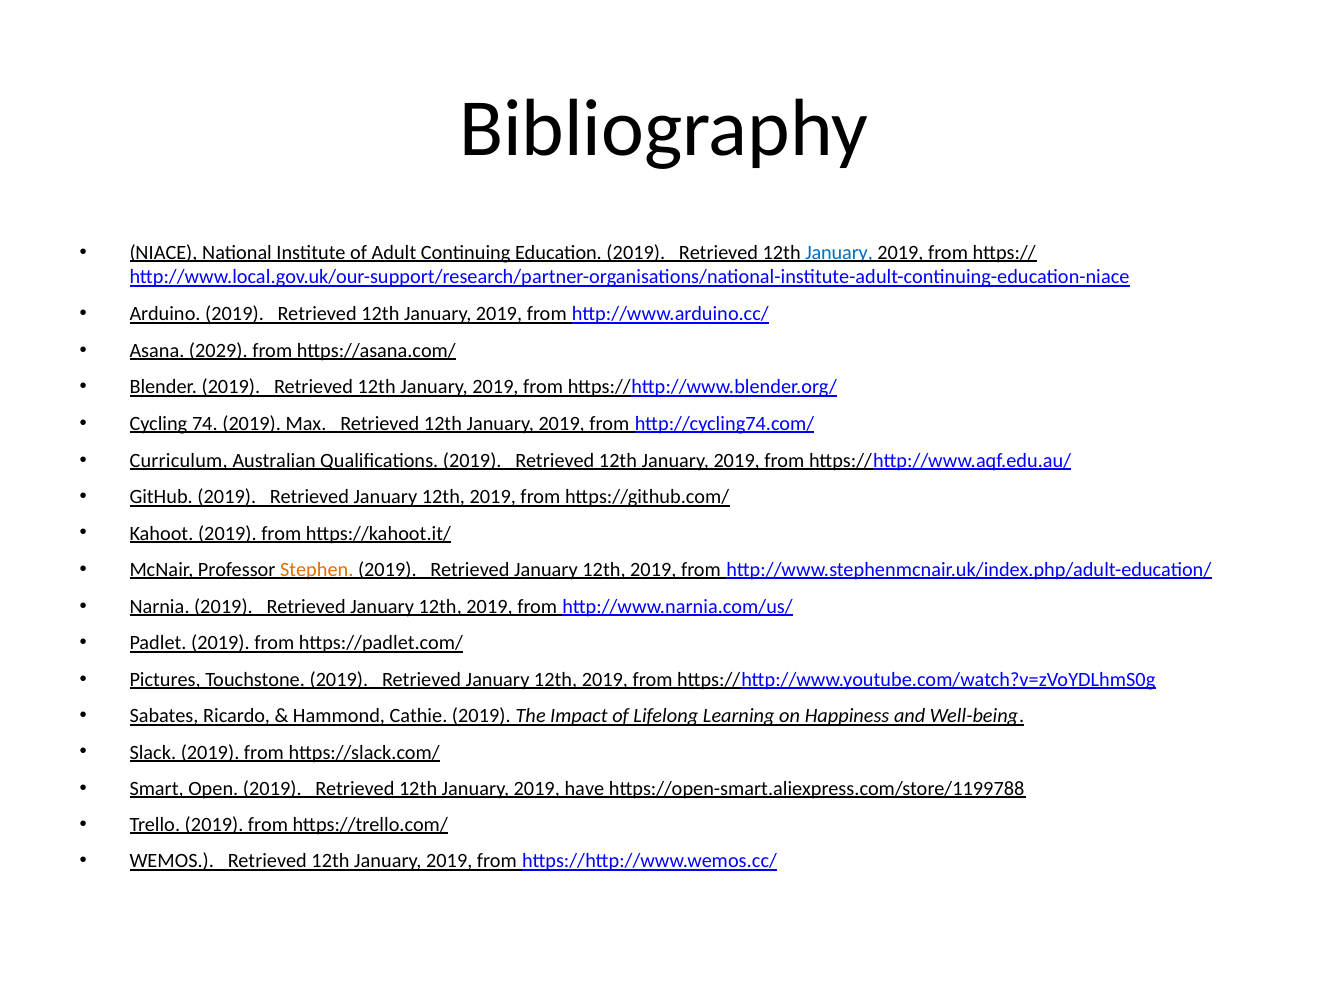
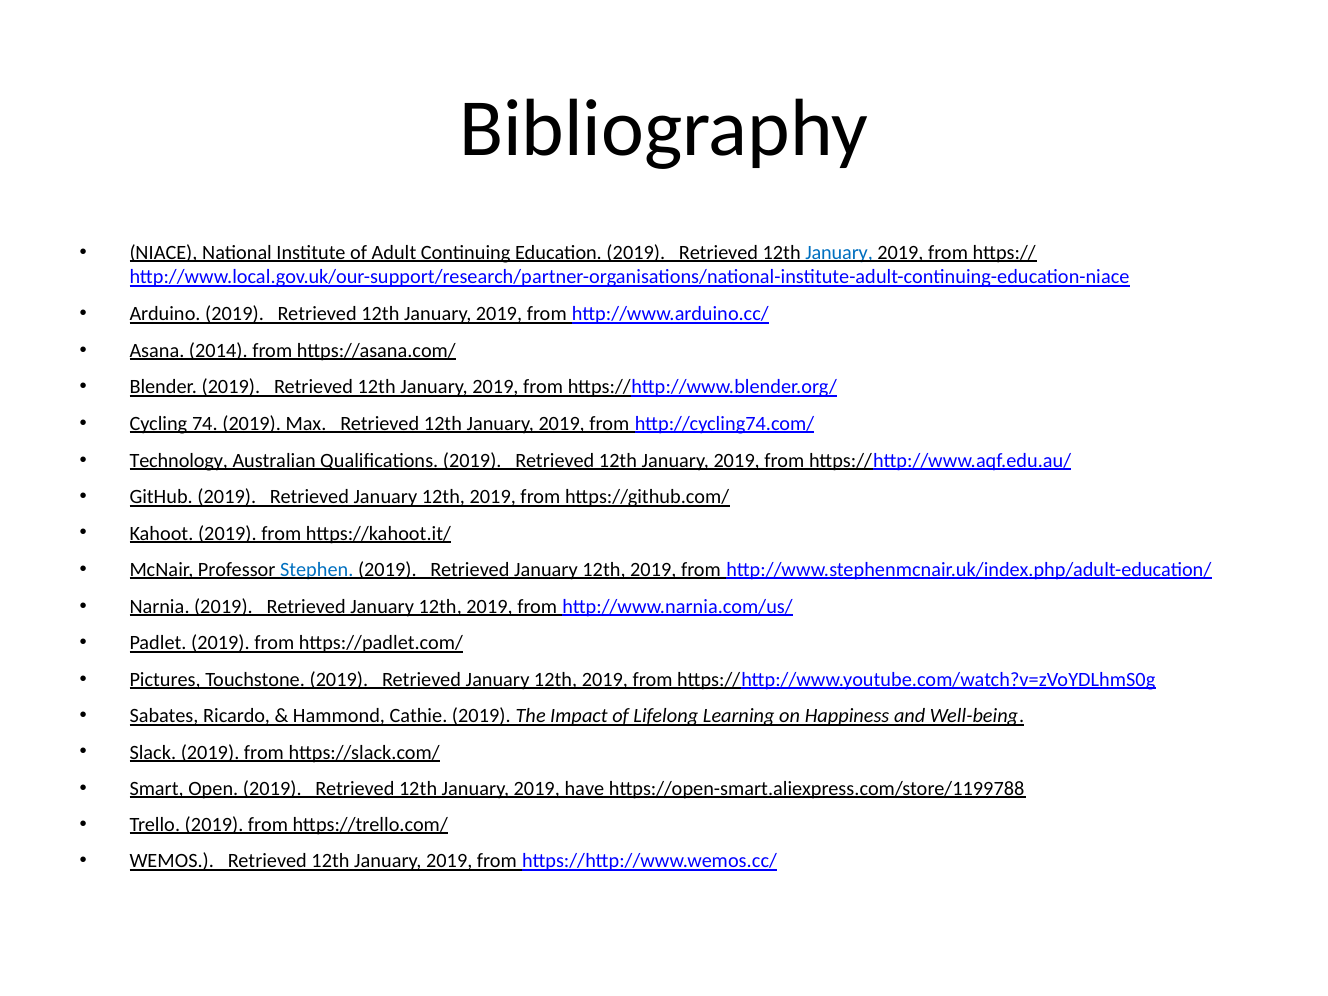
2029: 2029 -> 2014 (218, 351)
Curriculum: Curriculum -> Technology (179, 460)
Stephen colour: orange -> blue (317, 570)
